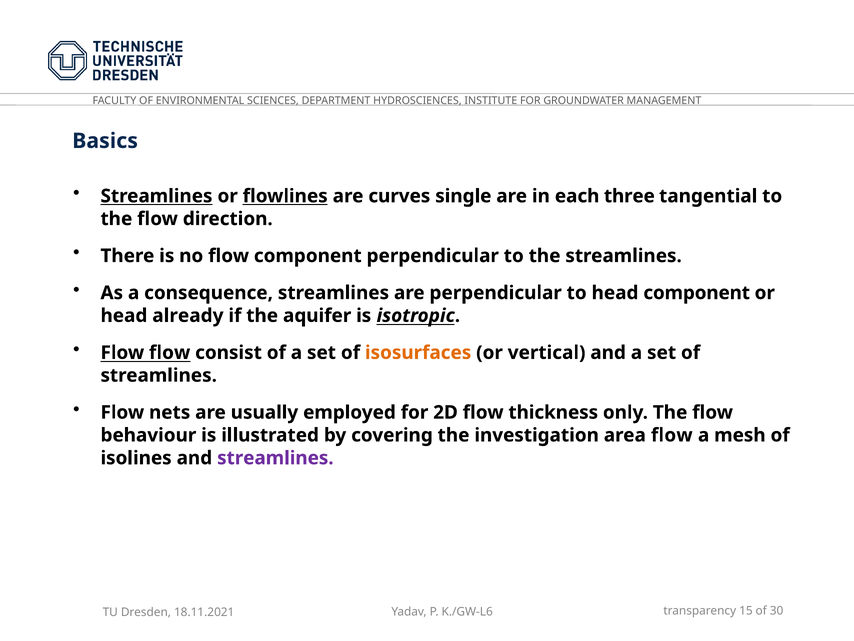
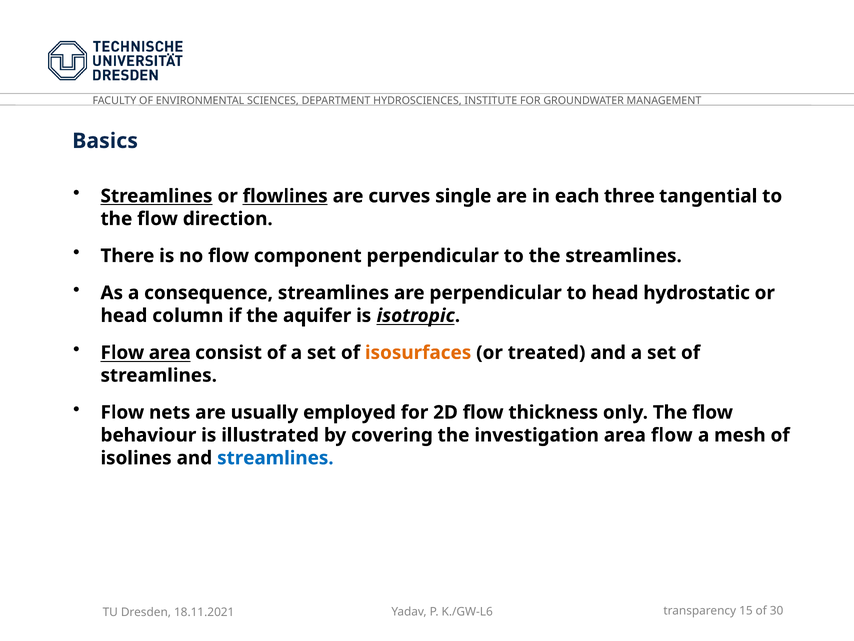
head component: component -> hydrostatic (697, 293)
already: already -> column (188, 315)
Flow flow: flow -> area (170, 352)
vertical: vertical -> treated (547, 352)
streamlines colour: purple -> blue (275, 458)
